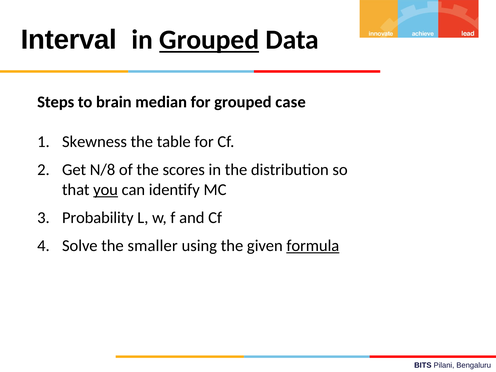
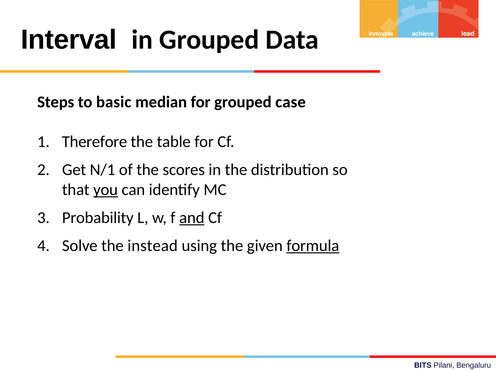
Grouped underline: present -> none (209, 40)
brain: brain -> basic (114, 102)
Skewness: Skewness -> Therefore (95, 142)
N/8: N/8 -> N/1 (102, 170)
and underline: none -> present (192, 218)
smaller: smaller -> instead (153, 246)
